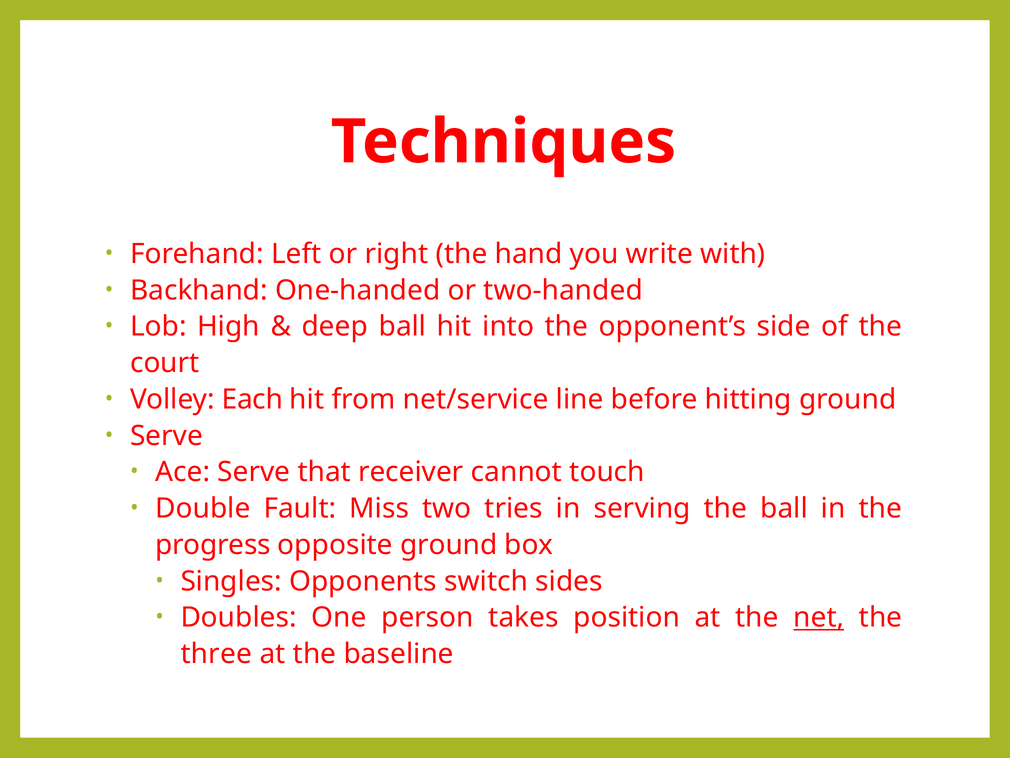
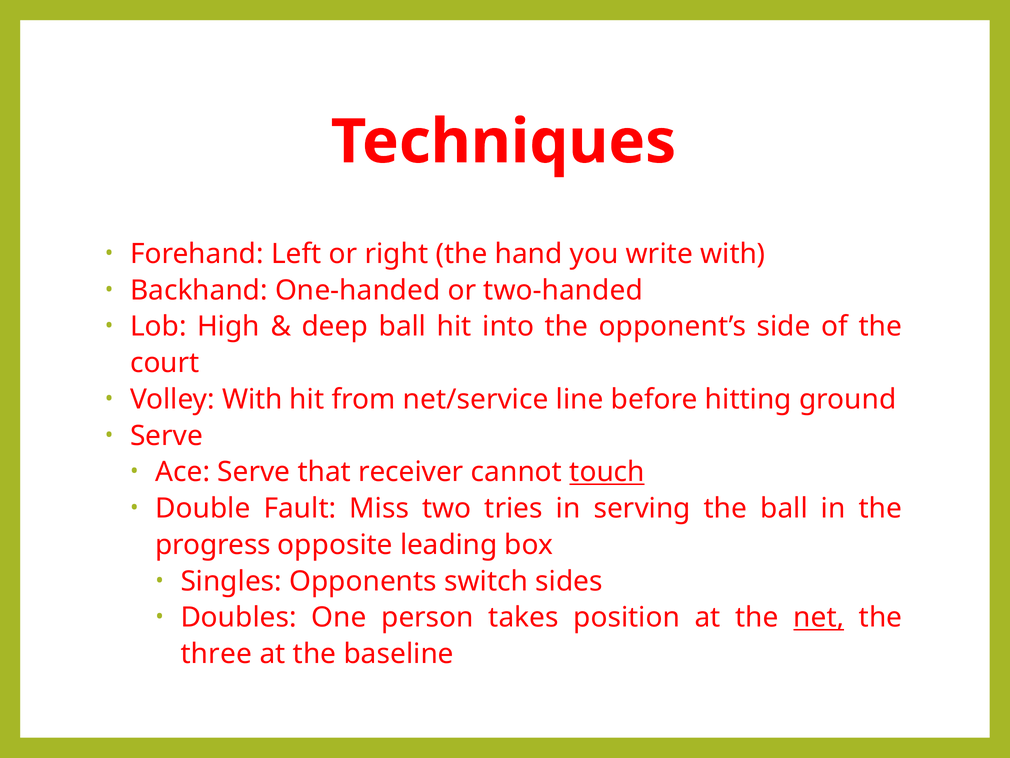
Volley Each: Each -> With (252, 399)
touch underline: none -> present (607, 472)
opposite ground: ground -> leading (449, 545)
